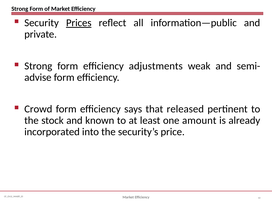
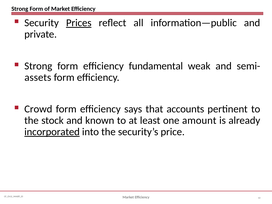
adjustments: adjustments -> fundamental (156, 66)
advise: advise -> assets (38, 77)
released: released -> accounts (185, 109)
incorporated underline: none -> present (52, 132)
